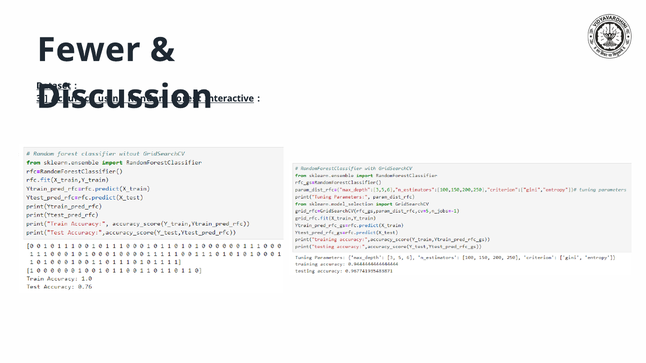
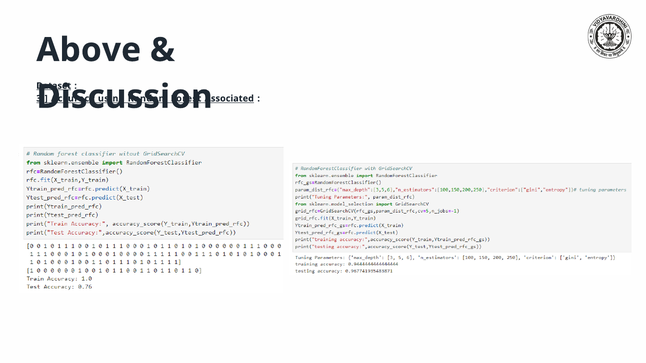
Fewer: Fewer -> Above (89, 50)
Interactive: Interactive -> Associated (229, 99)
